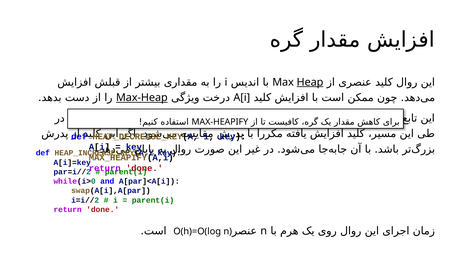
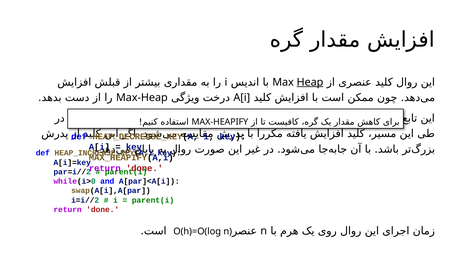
Max-Heap underline: present -> none (142, 98)
